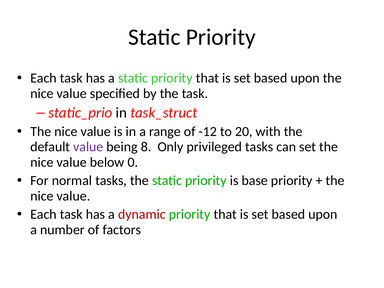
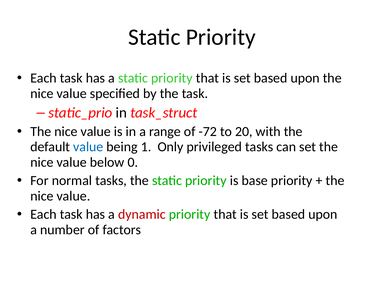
-12: -12 -> -72 (208, 131)
value colour: purple -> blue (88, 147)
8: 8 -> 1 (146, 147)
